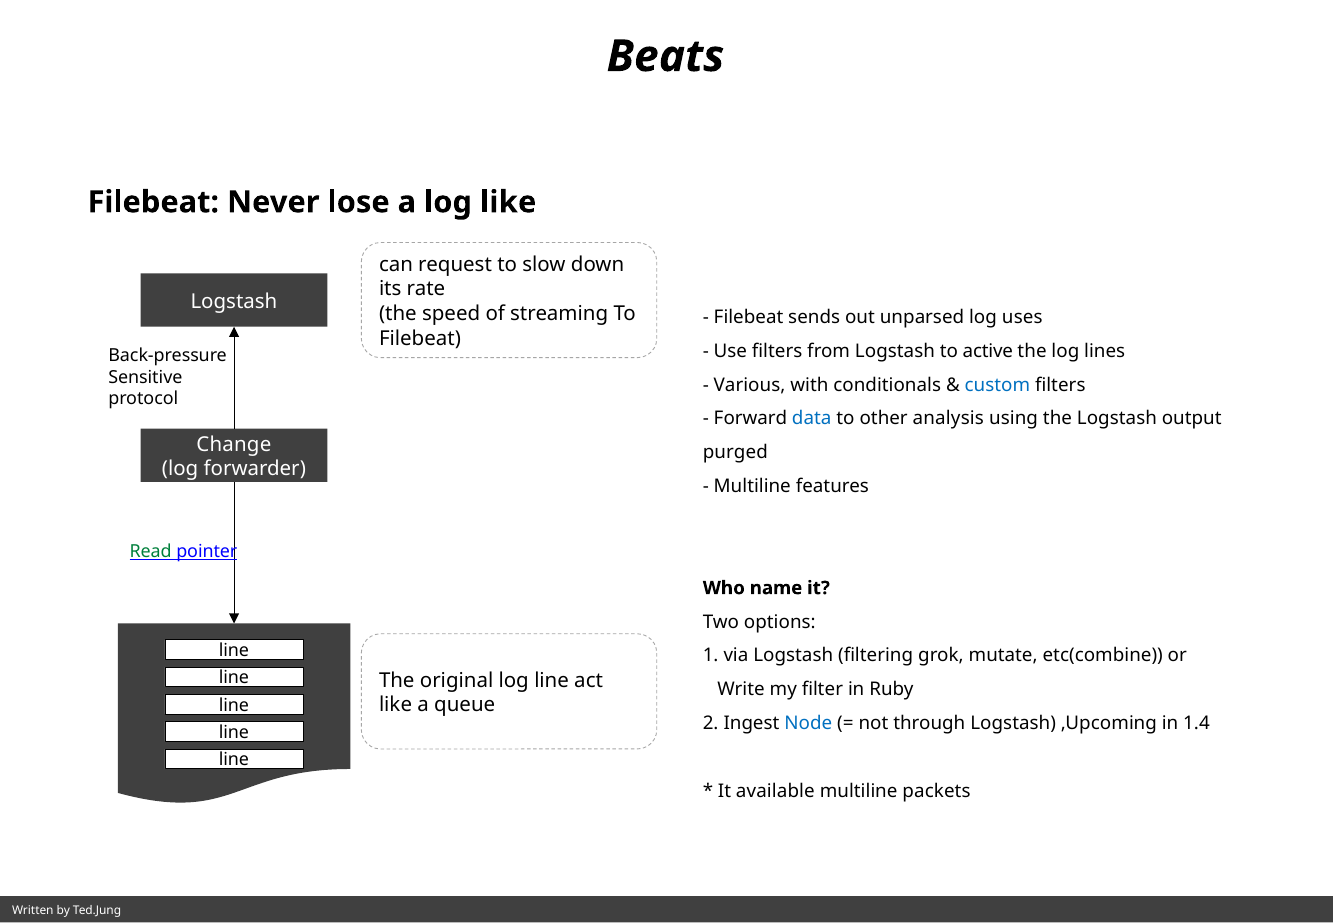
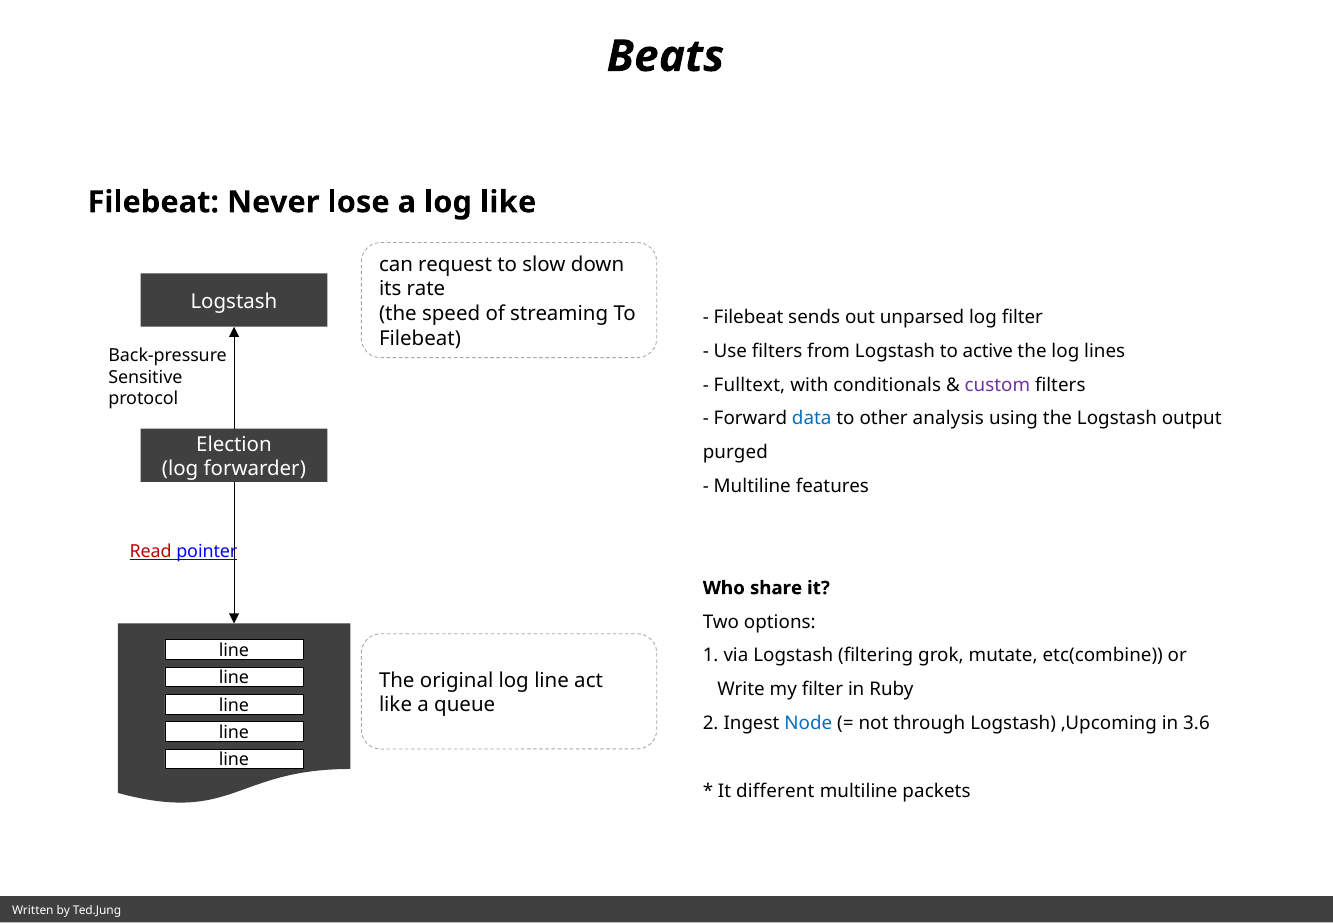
log uses: uses -> filter (1022, 317)
Various: Various -> Fulltext (749, 385)
custom colour: blue -> purple (997, 385)
Change: Change -> Election (234, 444)
Read colour: green -> red (151, 551)
name: name -> share (776, 588)
1.4: 1.4 -> 3.6 (1197, 723)
available: available -> different (775, 791)
